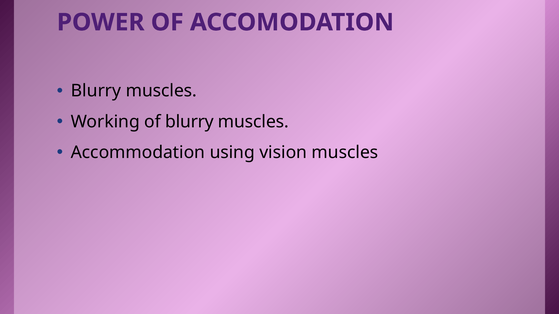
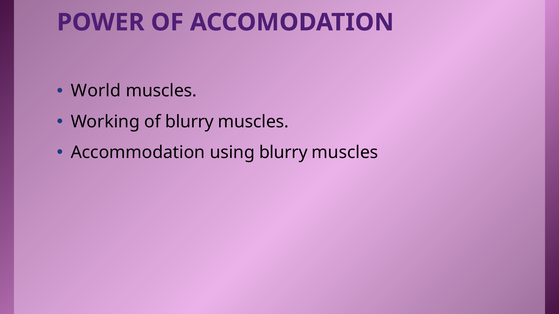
Blurry: Blurry -> World (96, 91)
using vision: vision -> blurry (283, 153)
